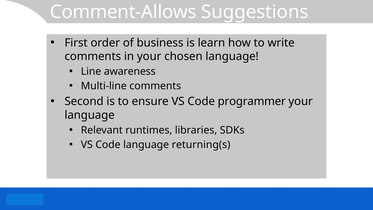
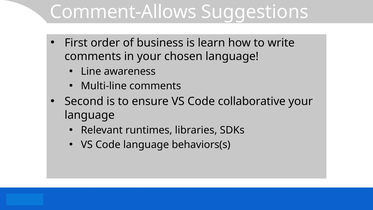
programmer: programmer -> collaborative (252, 101)
returning(s: returning(s -> behaviors(s (201, 145)
